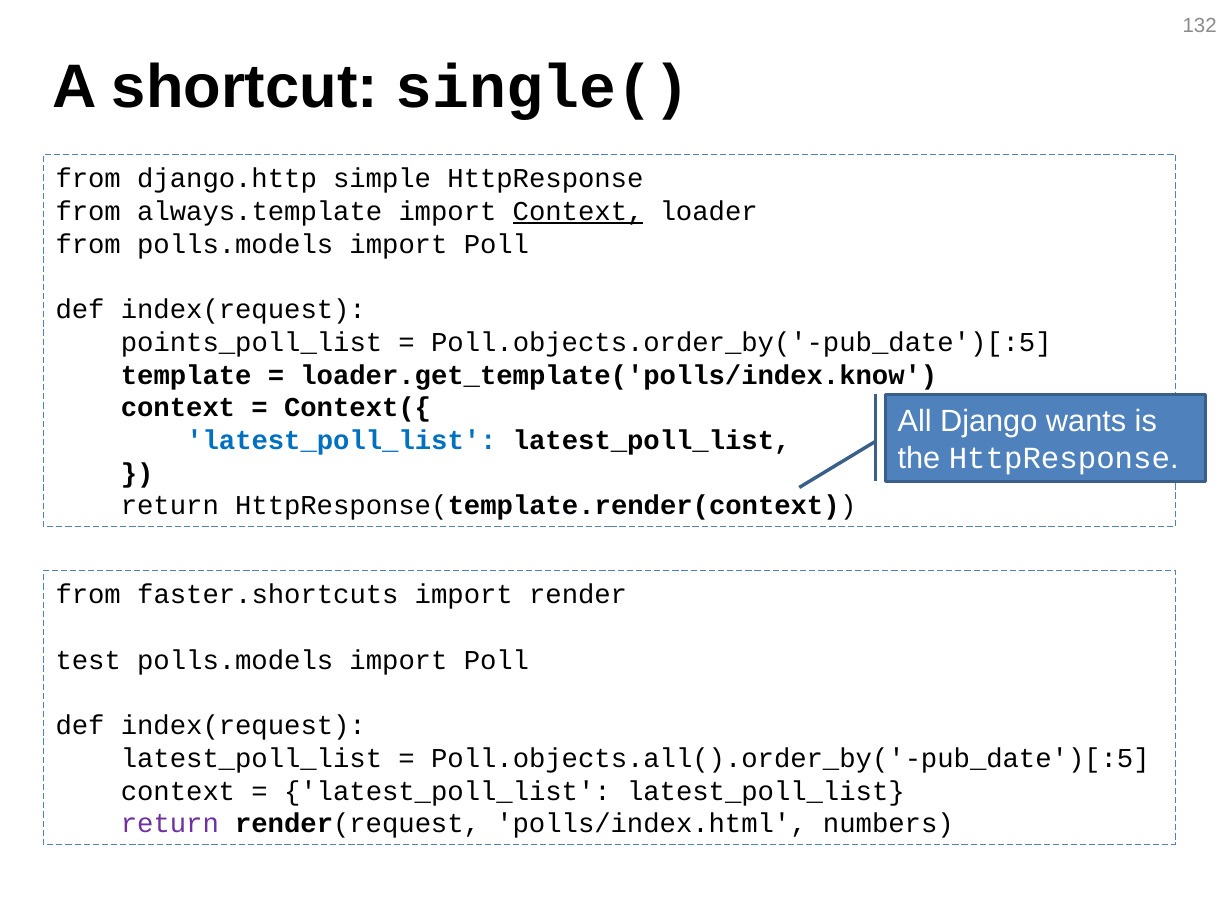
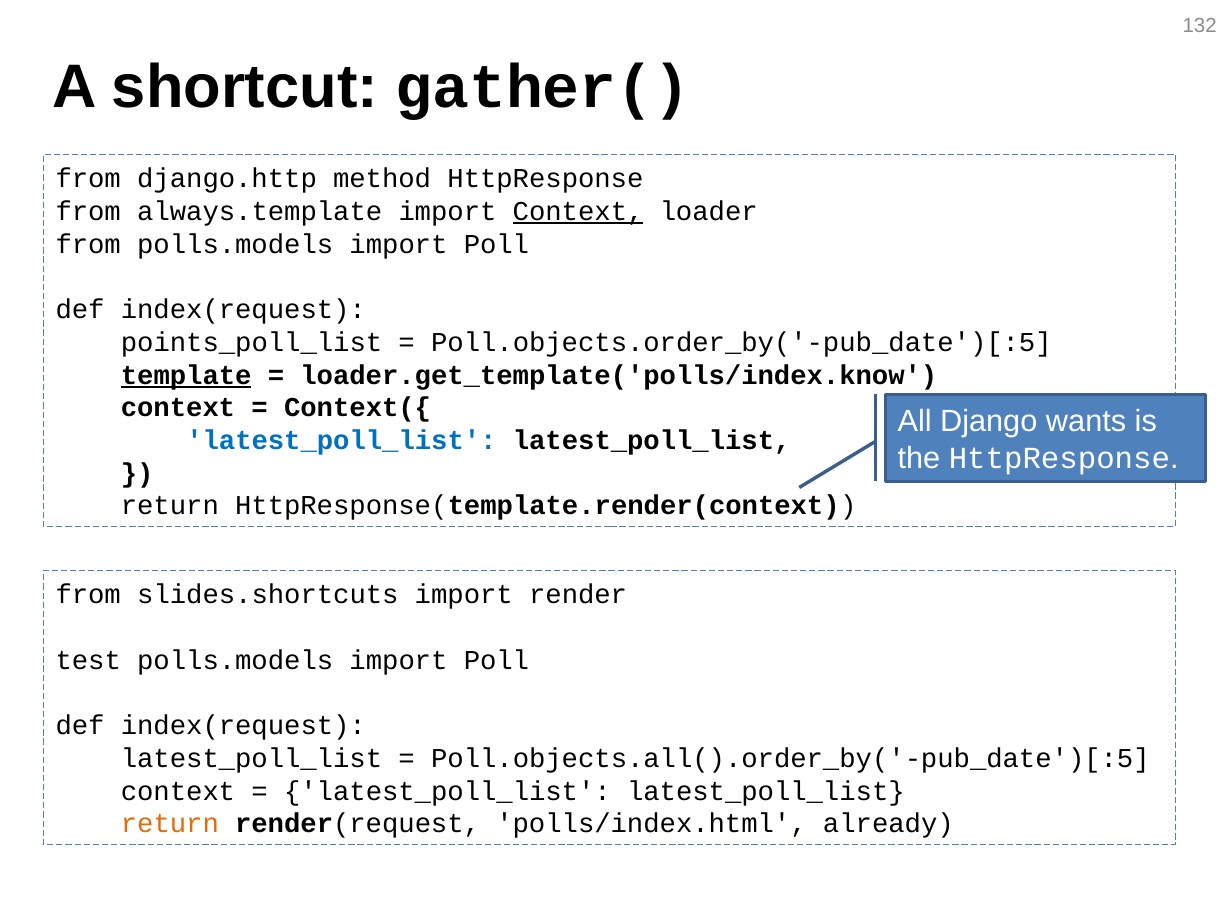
single(: single( -> gather( (543, 87)
simple: simple -> method (382, 179)
template underline: none -> present (186, 375)
faster.shortcuts: faster.shortcuts -> slides.shortcuts (268, 595)
return colour: purple -> orange (170, 824)
numbers: numbers -> already (888, 824)
